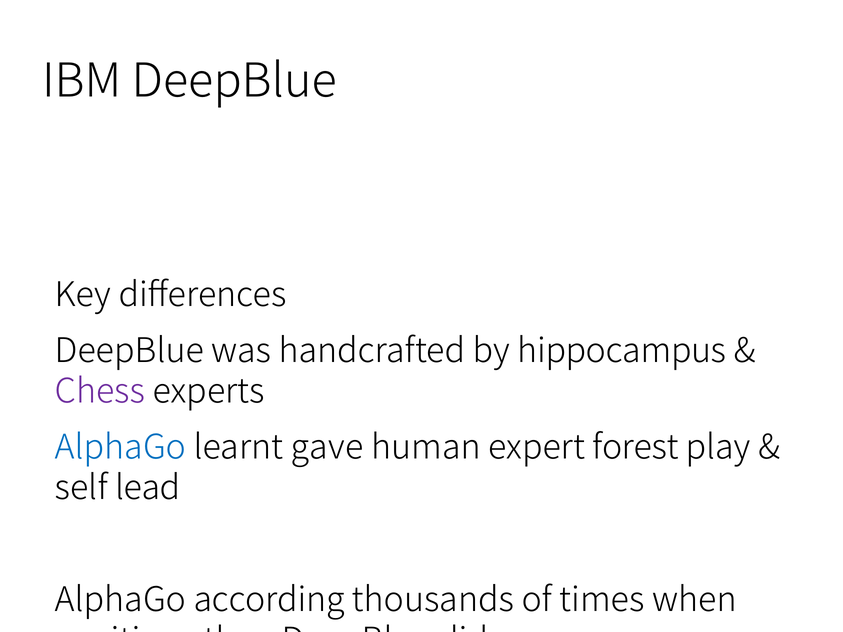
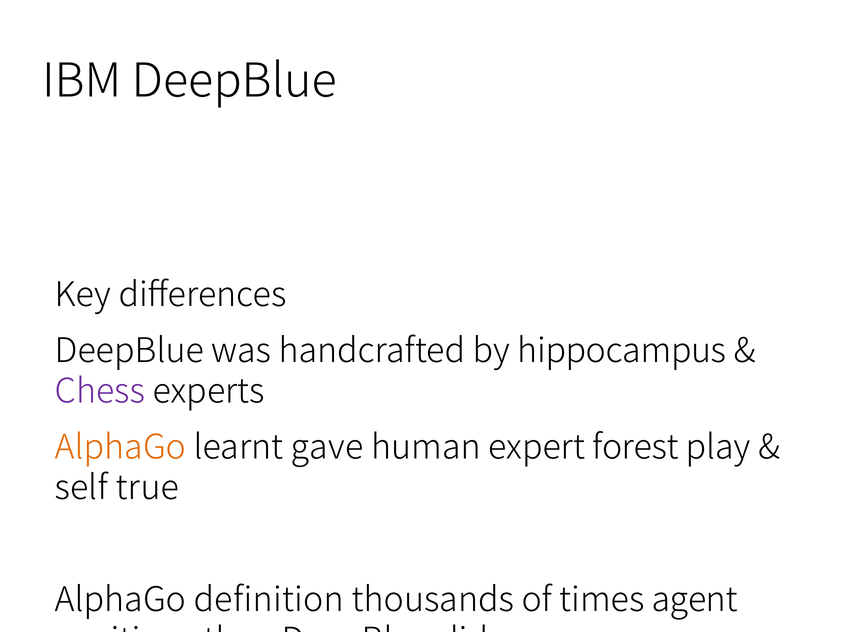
AlphaGo colour: blue -> orange (120, 448)
lead: lead -> true (147, 488)
according: according -> definition (269, 600)
when: when -> agent (695, 600)
